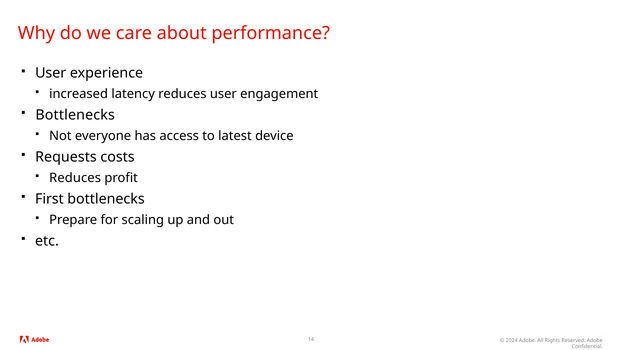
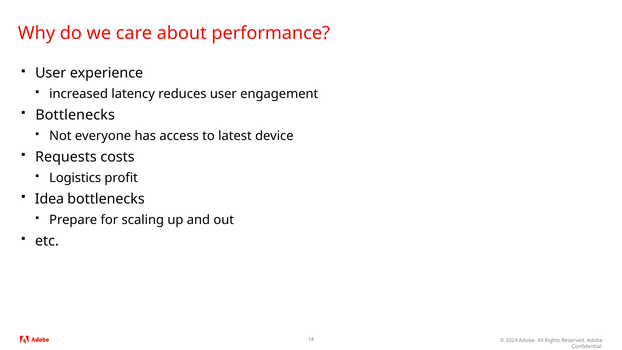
Reduces: Reduces -> Logistics (75, 178)
First: First -> Idea (49, 199)
